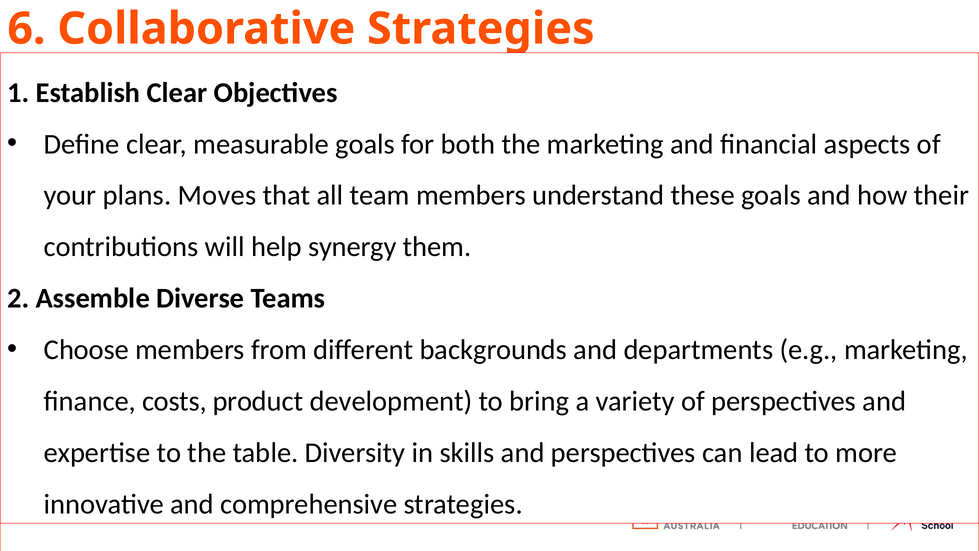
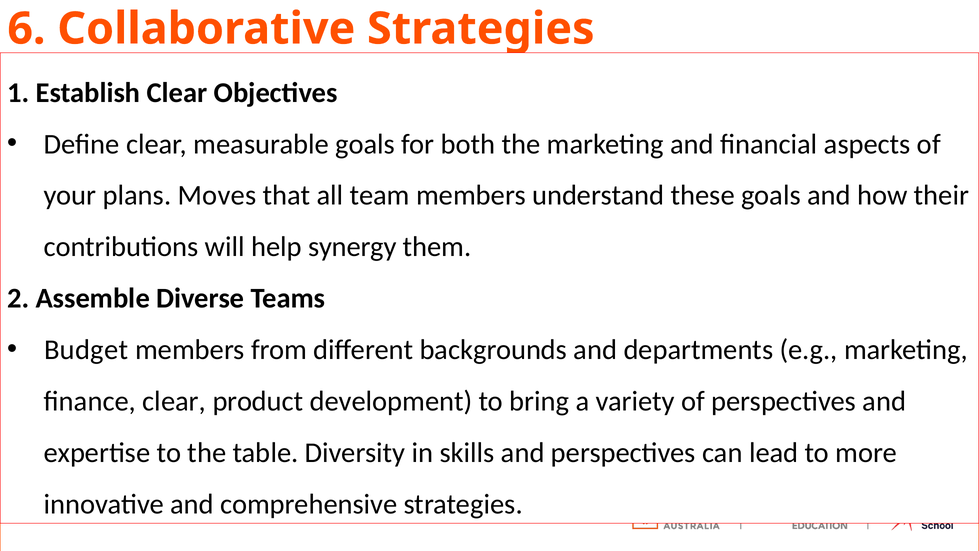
Choose: Choose -> Budget (86, 350)
finance costs: costs -> clear (174, 401)
